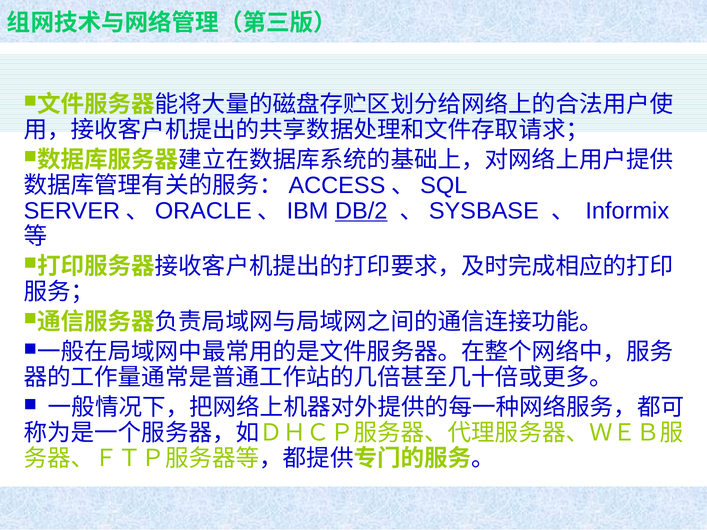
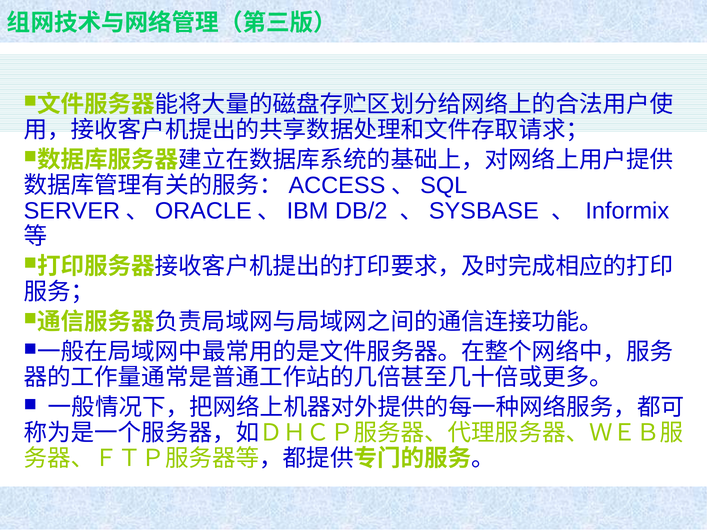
DB/2 underline: present -> none (361, 211)
